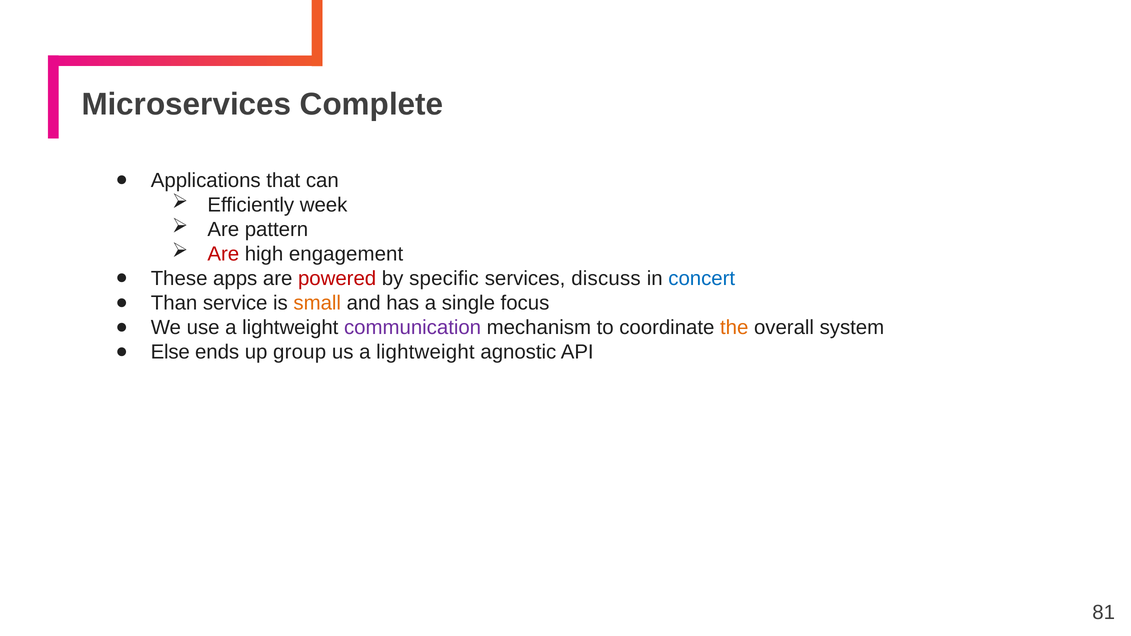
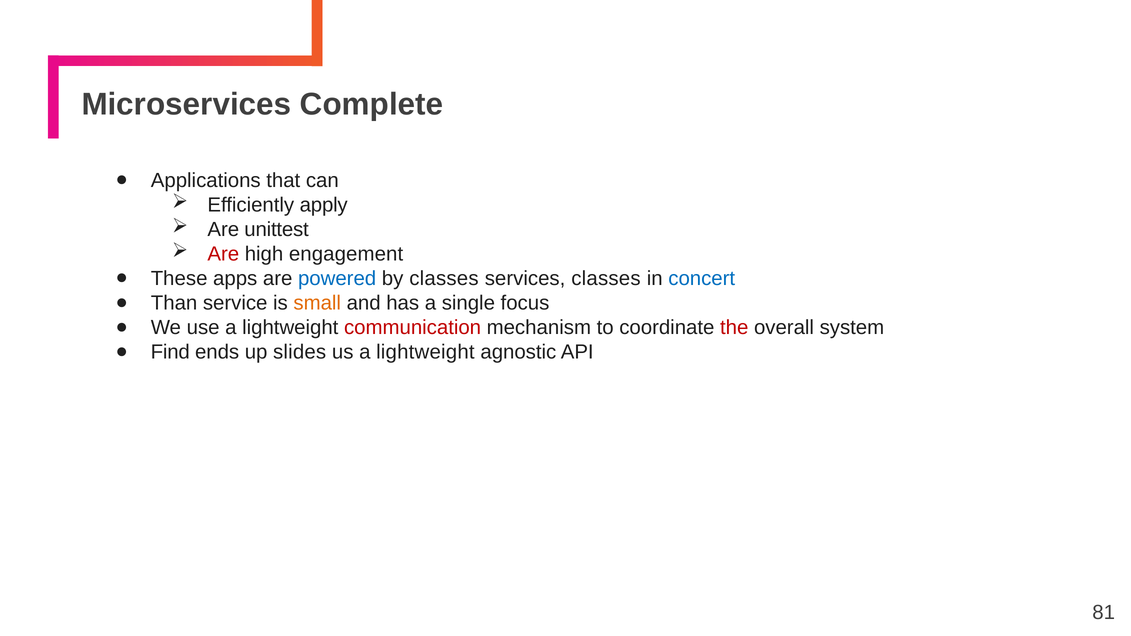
week: week -> apply (324, 205)
pattern: pattern -> unittest (277, 229)
powered colour: red -> blue (337, 278)
by specific: specific -> classes (444, 278)
services discuss: discuss -> classes (606, 278)
communication colour: purple -> red (413, 328)
the colour: orange -> red (734, 328)
Else: Else -> Find (170, 352)
group: group -> slides (300, 352)
